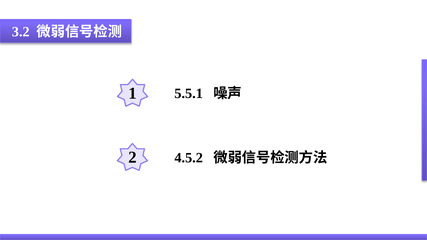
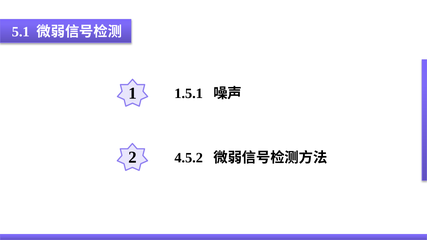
3.2: 3.2 -> 5.1 (21, 32)
5.5.1: 5.5.1 -> 1.5.1 (189, 94)
